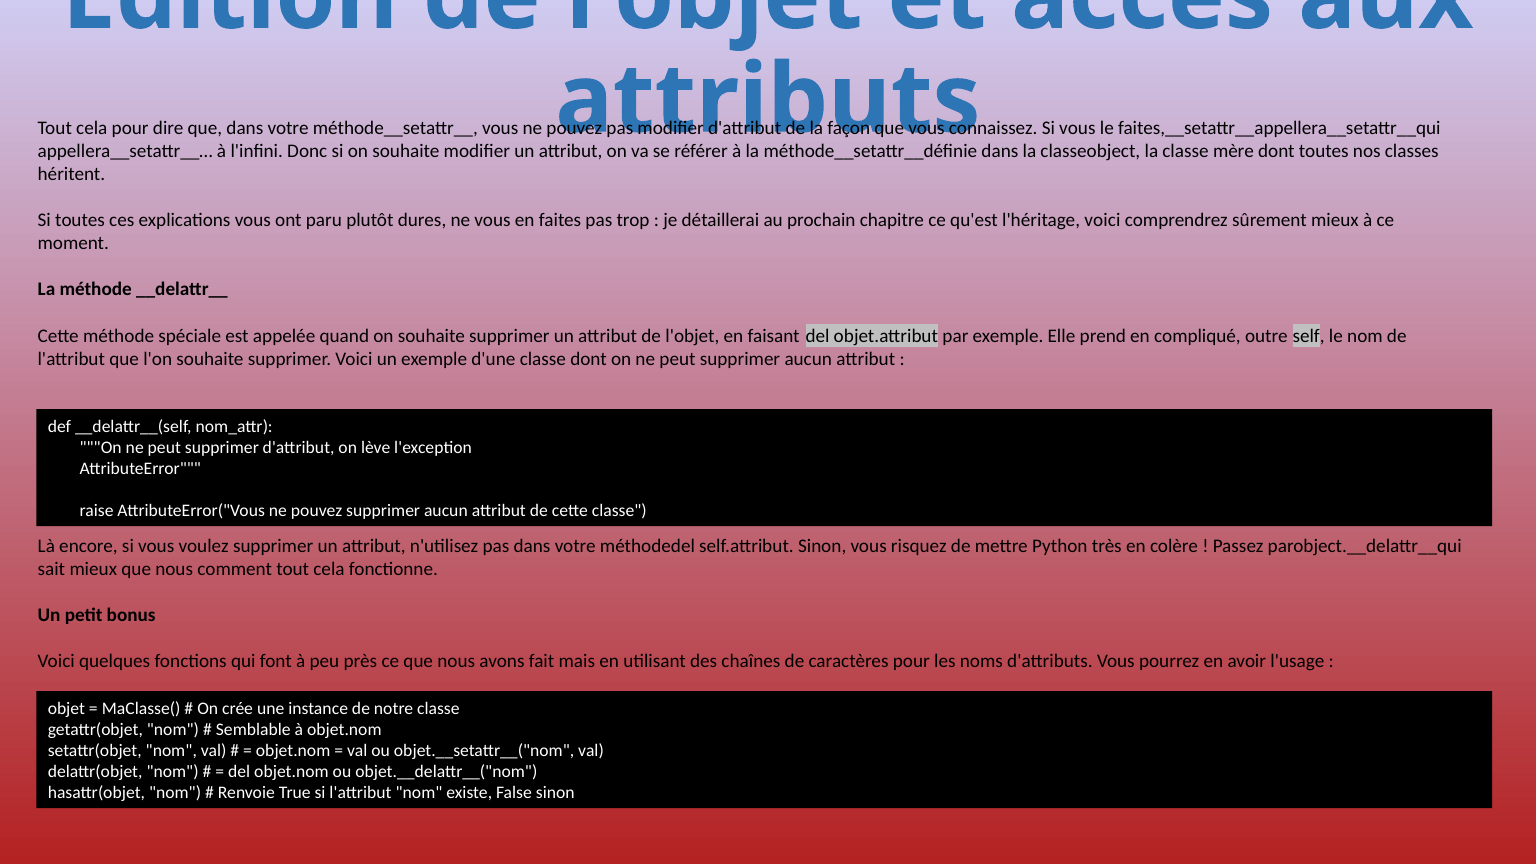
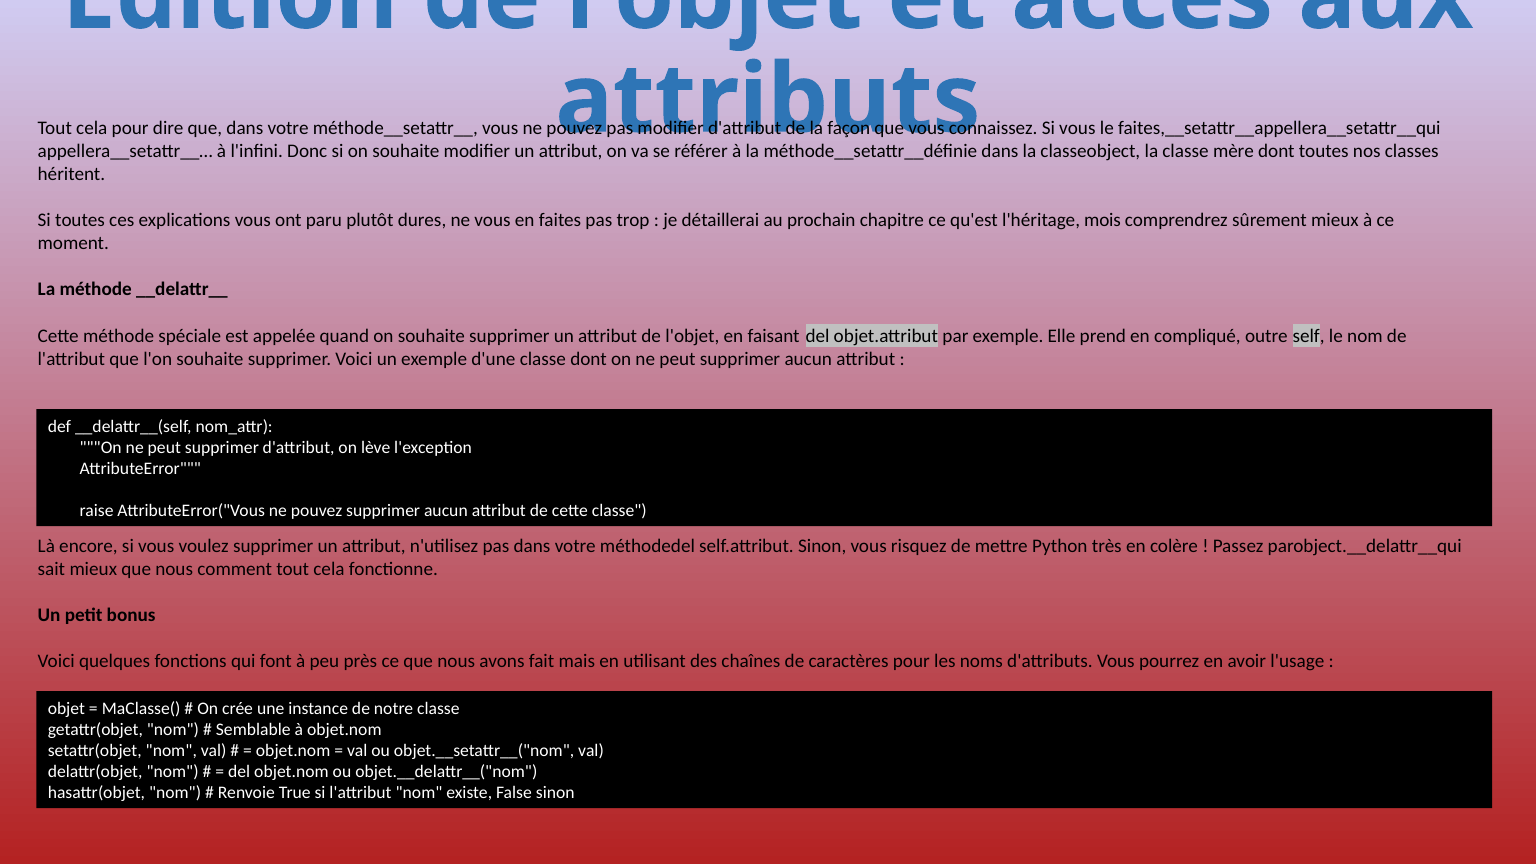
l'héritage voici: voici -> mois (1103, 221)
